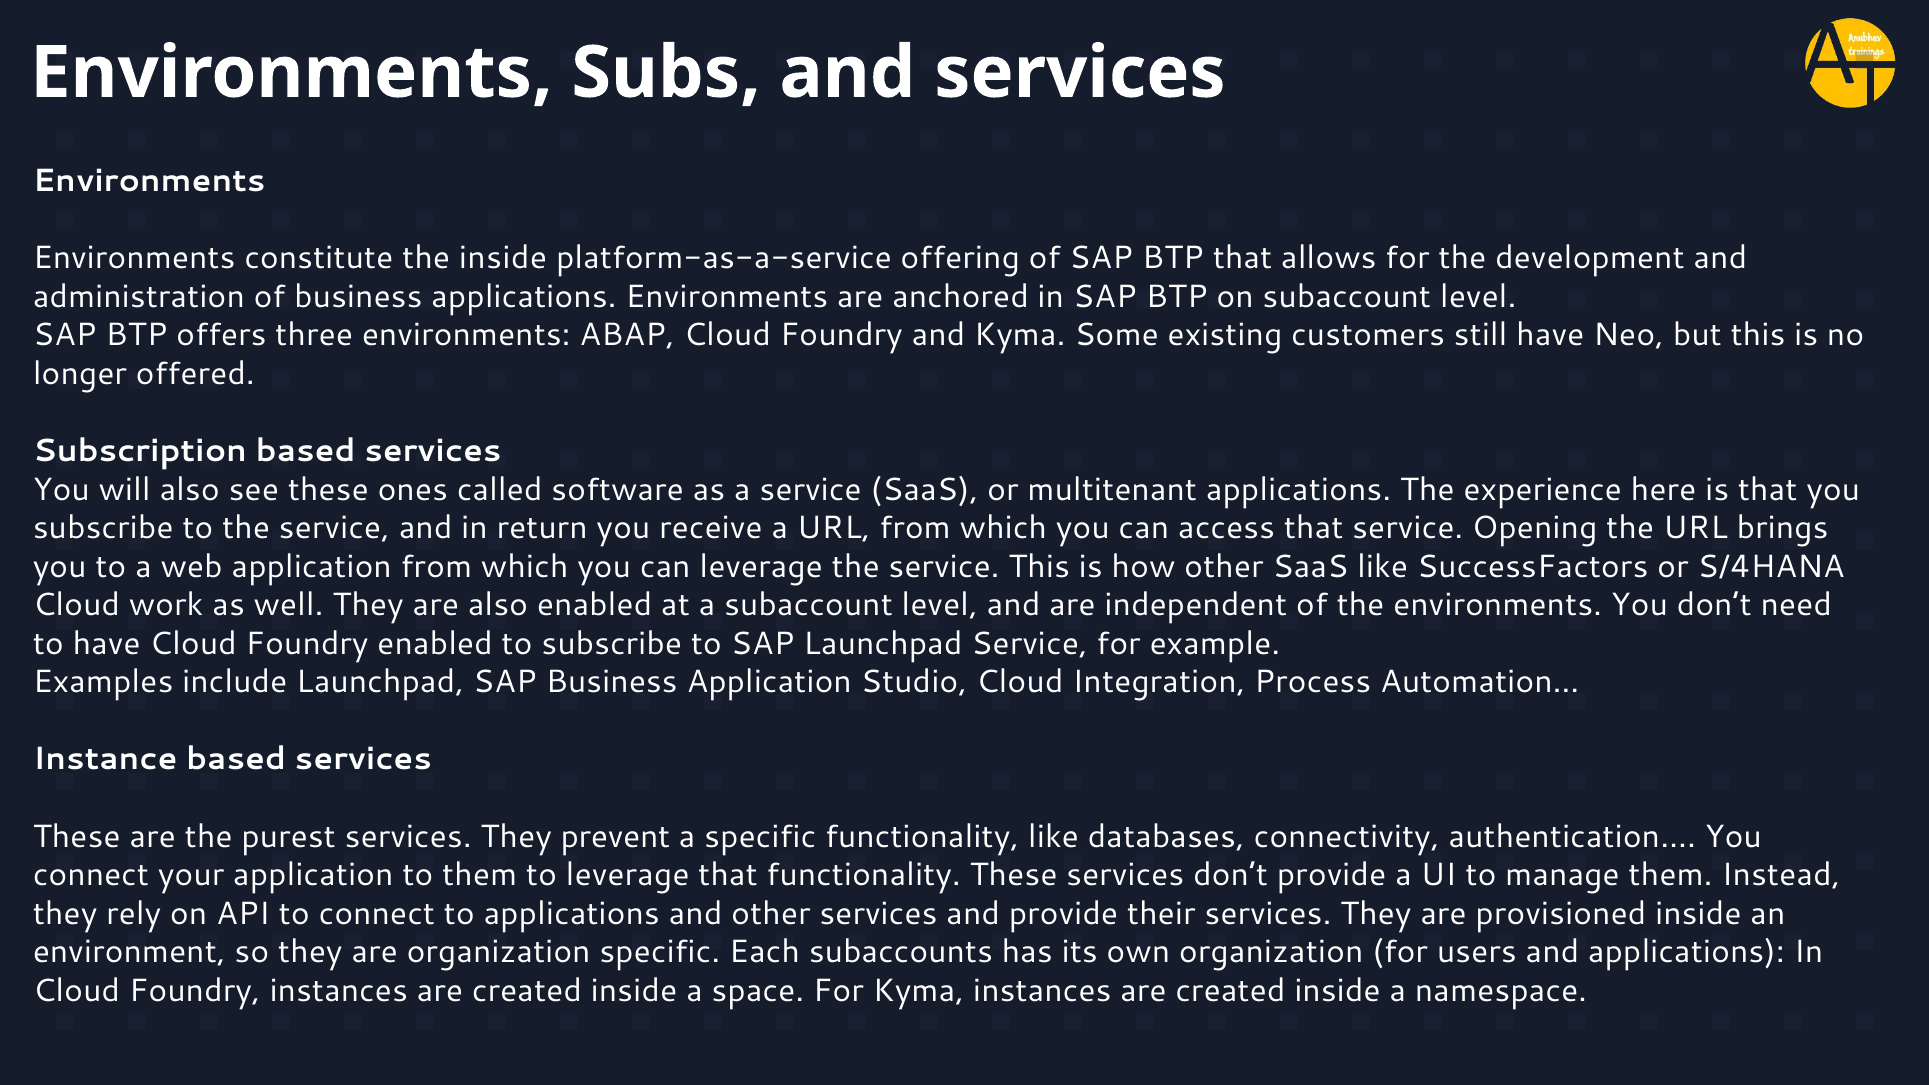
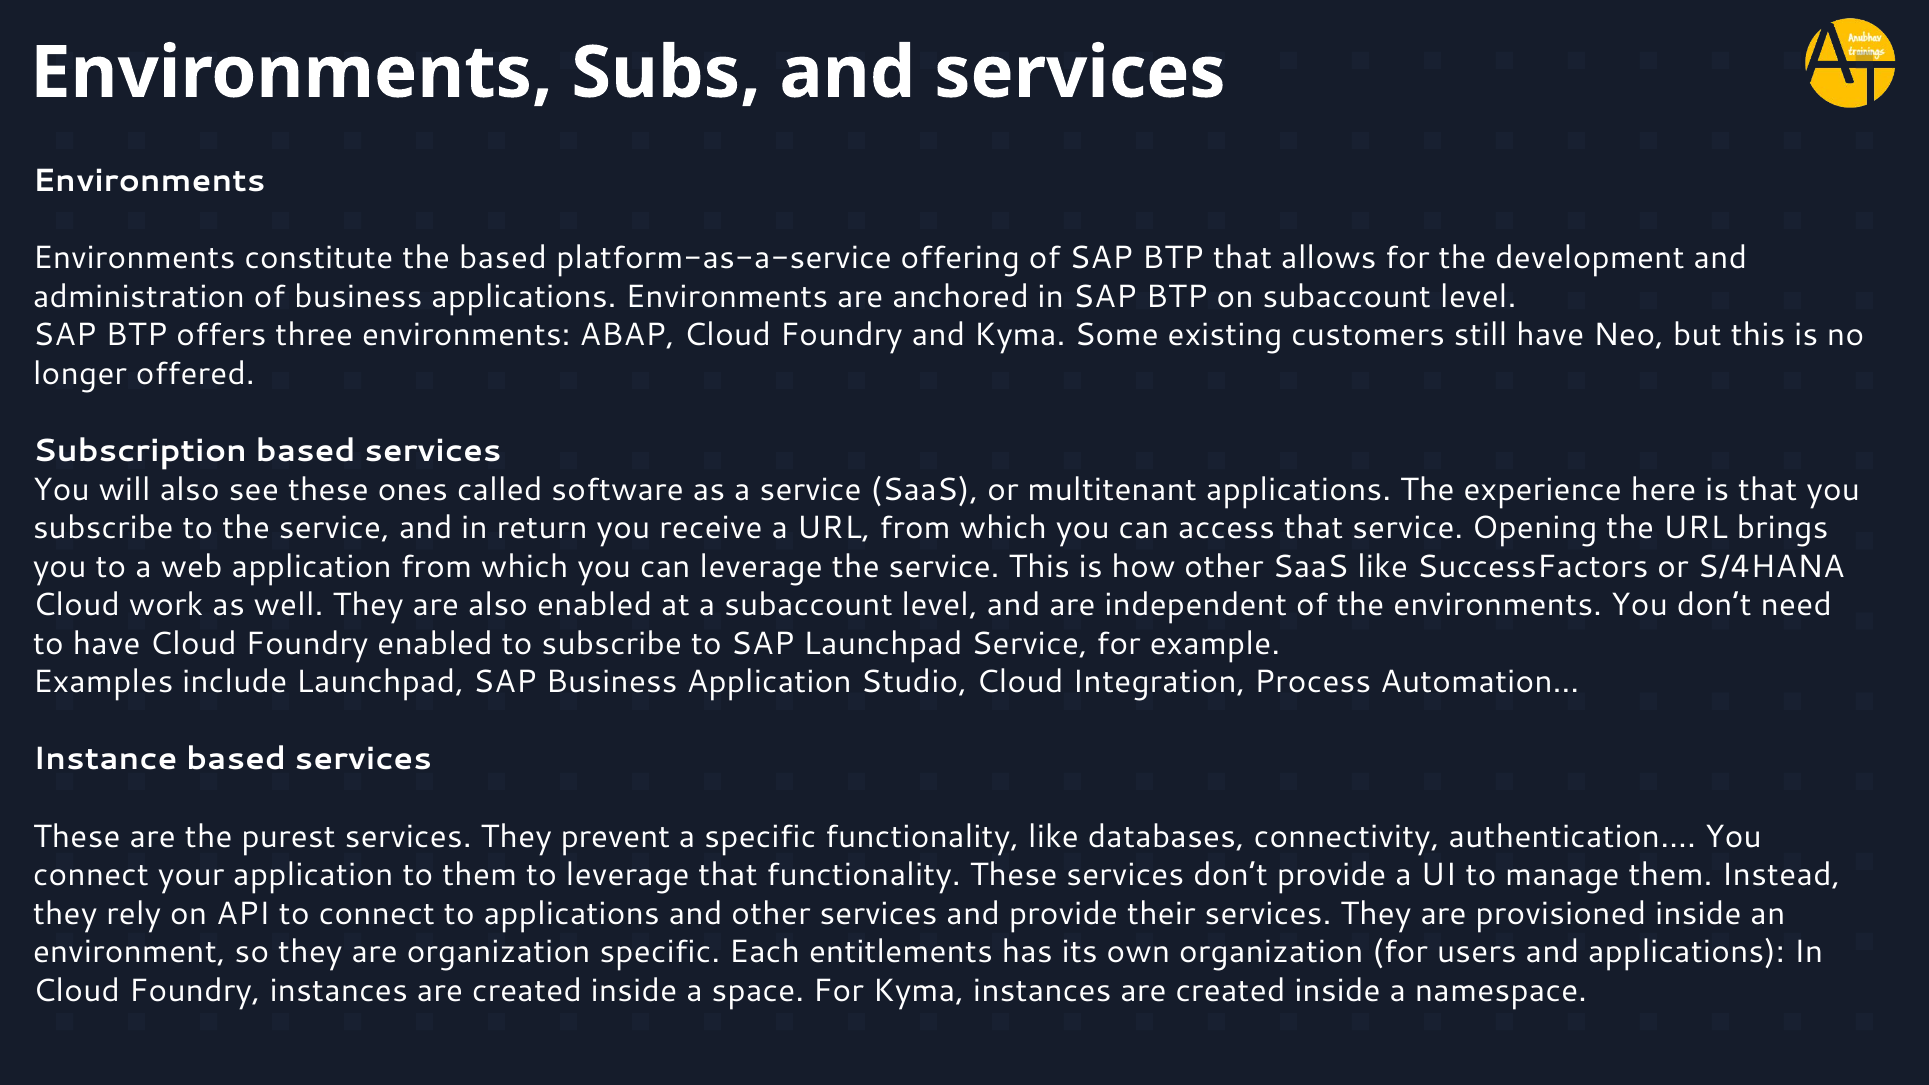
the inside: inside -> based (503, 258)
subaccounts: subaccounts -> entitlements (901, 952)
